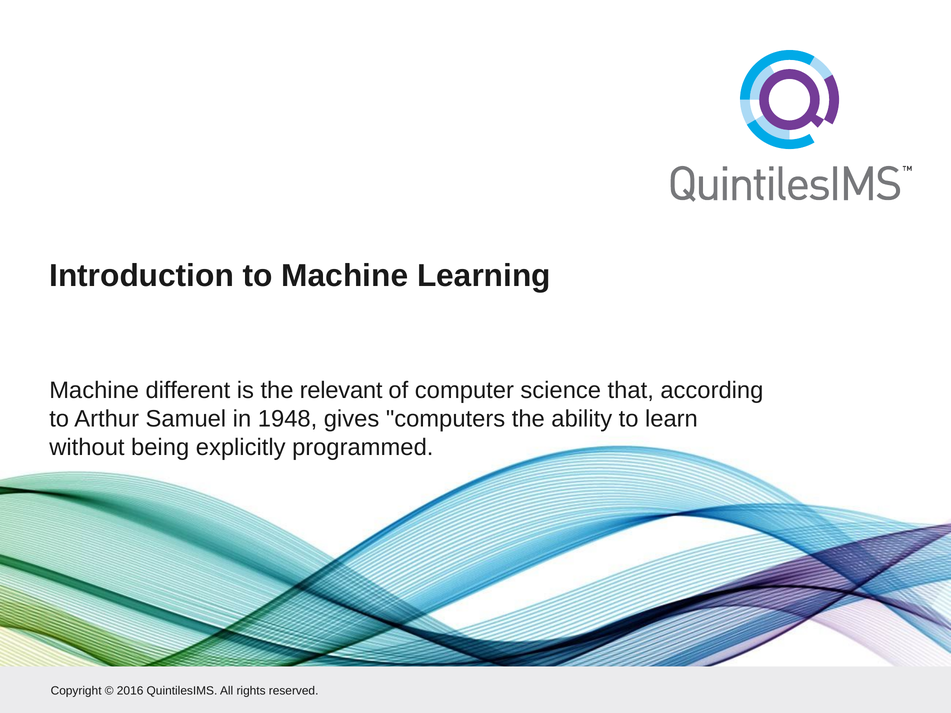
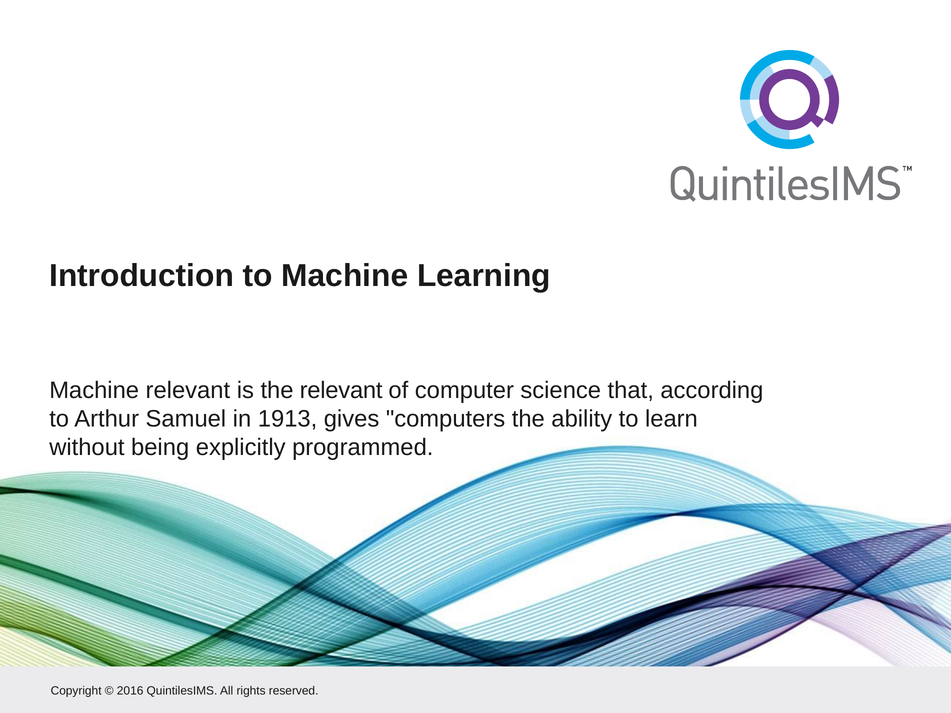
Machine different: different -> relevant (188, 390)
1948: 1948 -> 1913 (288, 419)
